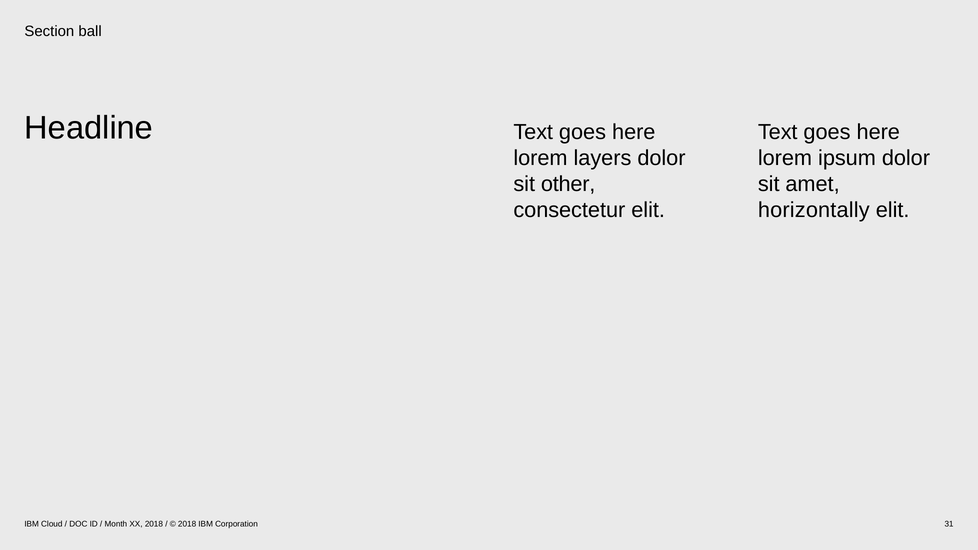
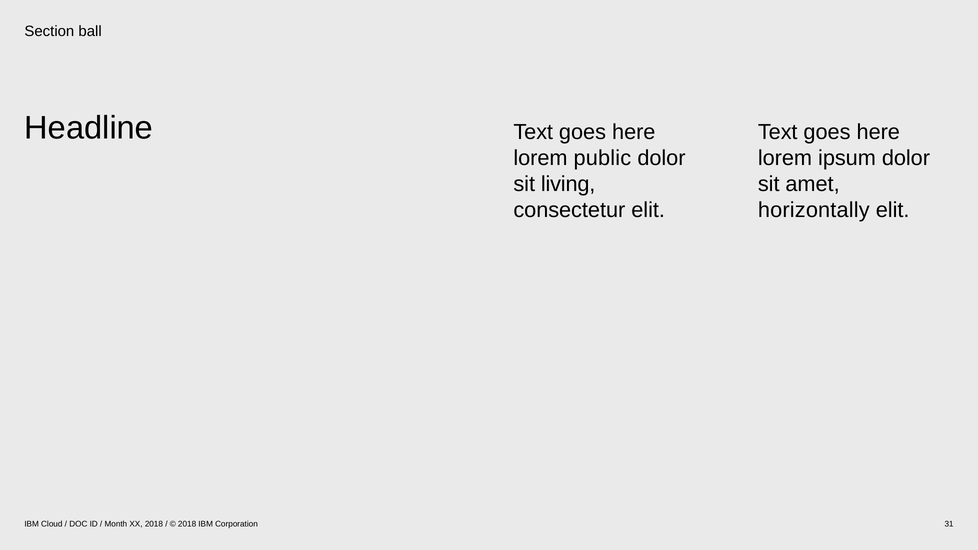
layers: layers -> public (602, 158)
other: other -> living (568, 184)
